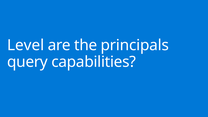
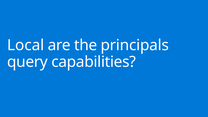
Level: Level -> Local (26, 45)
